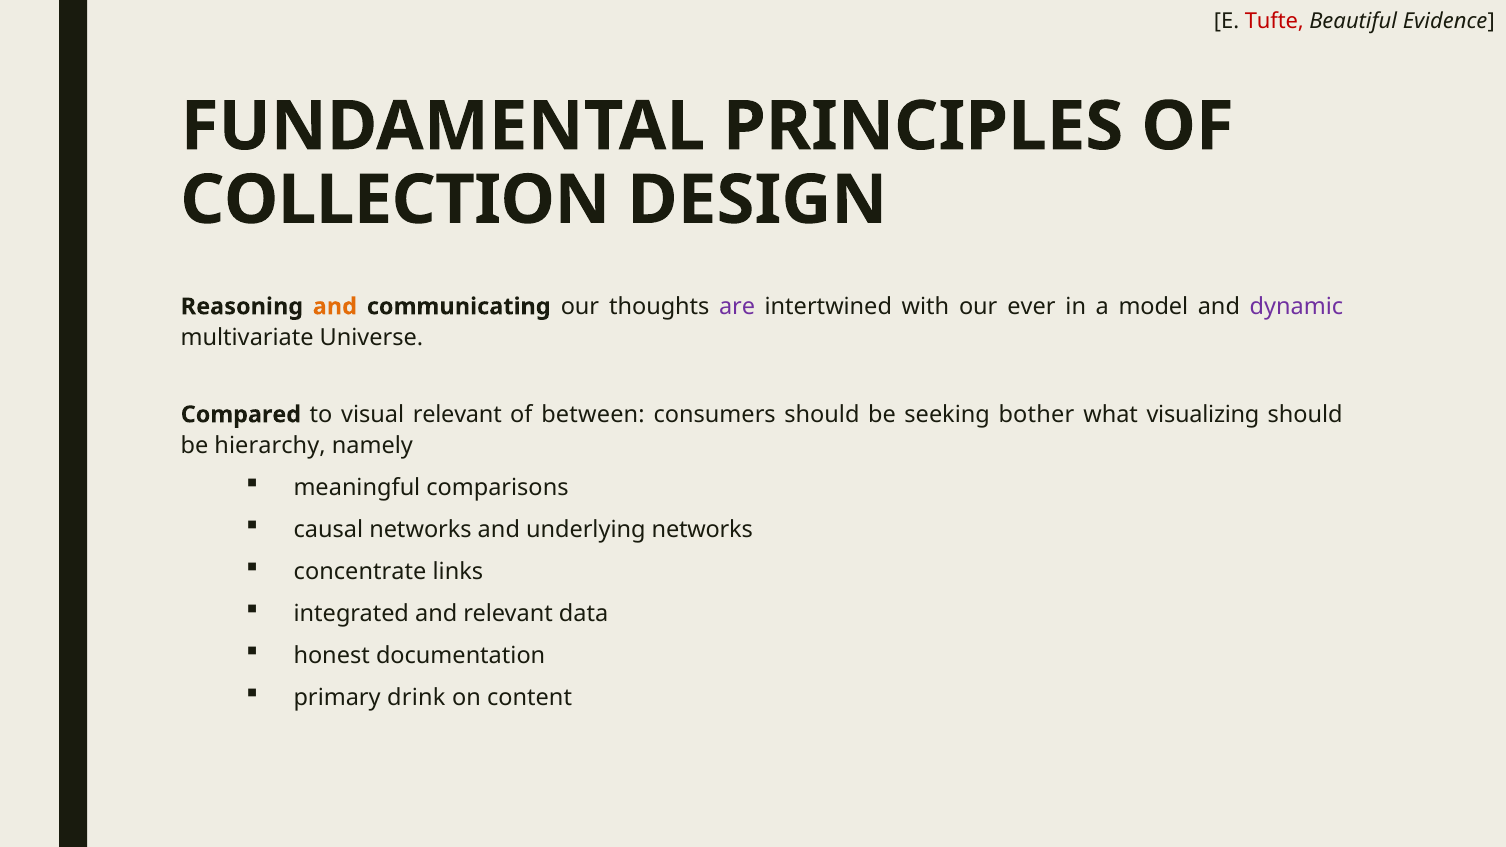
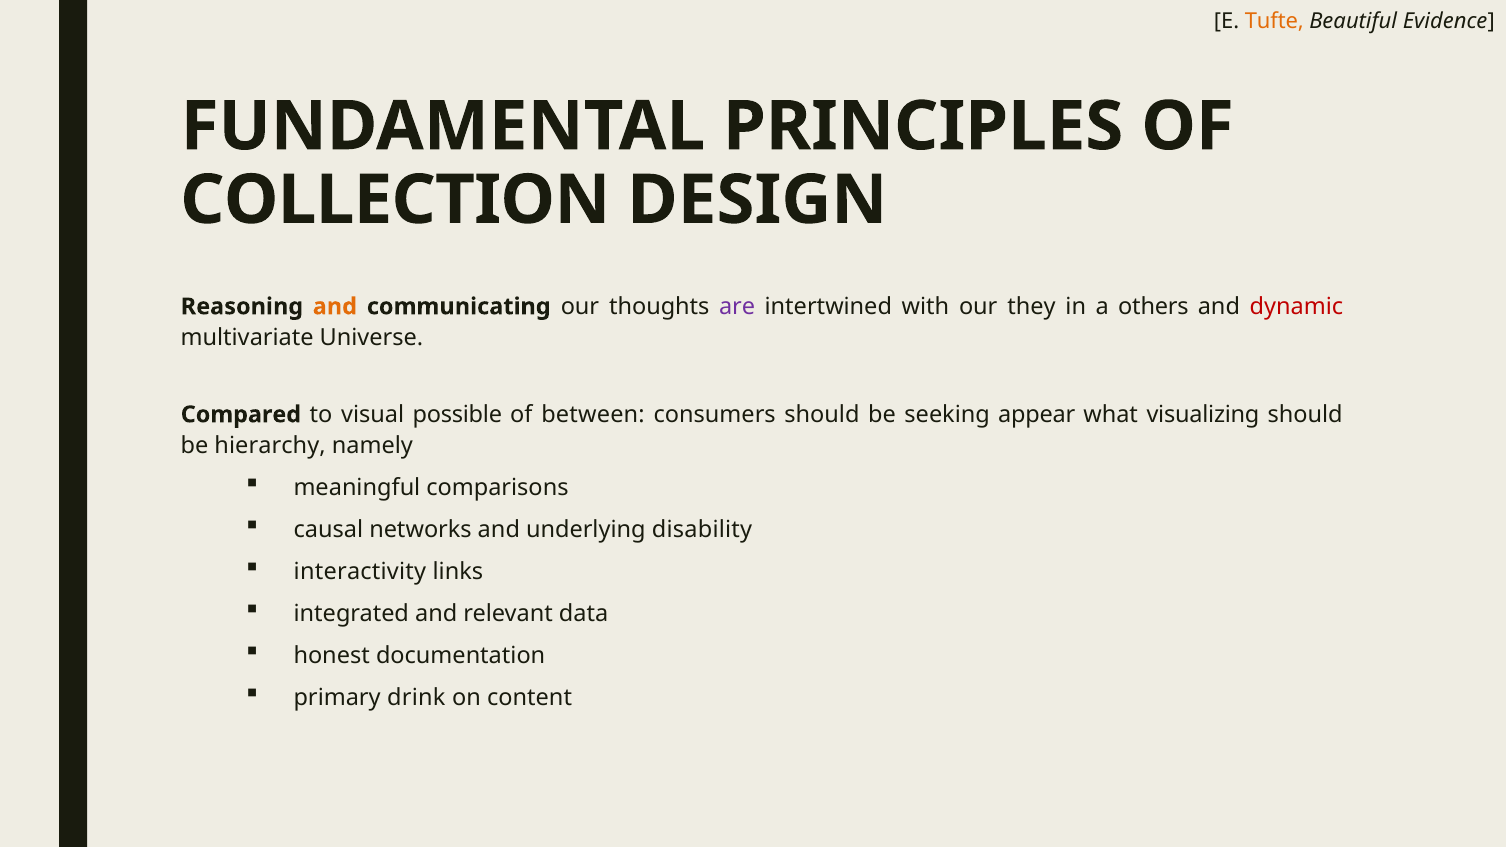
Tufte colour: red -> orange (1274, 21)
ever: ever -> they (1031, 307)
model: model -> others (1153, 307)
dynamic colour: purple -> red (1296, 307)
visual relevant: relevant -> possible (457, 415)
bother: bother -> appear (1037, 415)
underlying networks: networks -> disability (702, 530)
concentrate: concentrate -> interactivity (360, 572)
